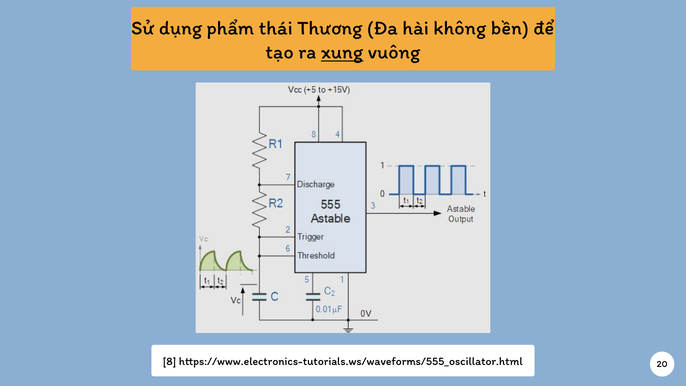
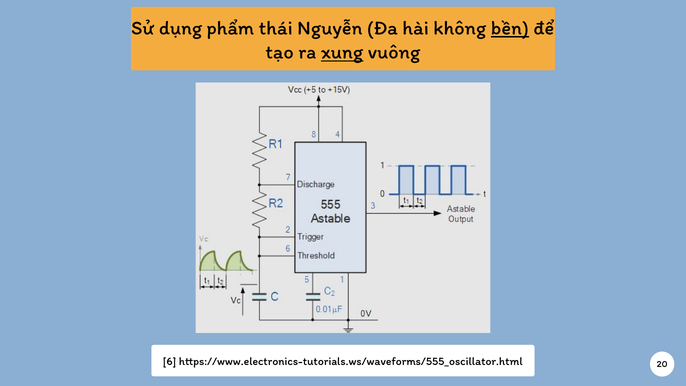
Thương: Thương -> Nguyễn (330, 28)
bền underline: none -> present (510, 28)
8: 8 -> 6 (170, 361)
